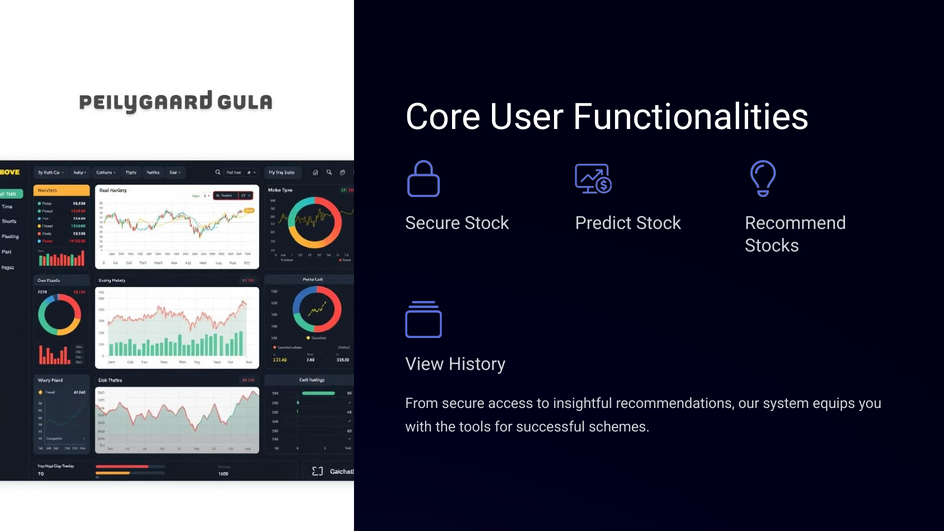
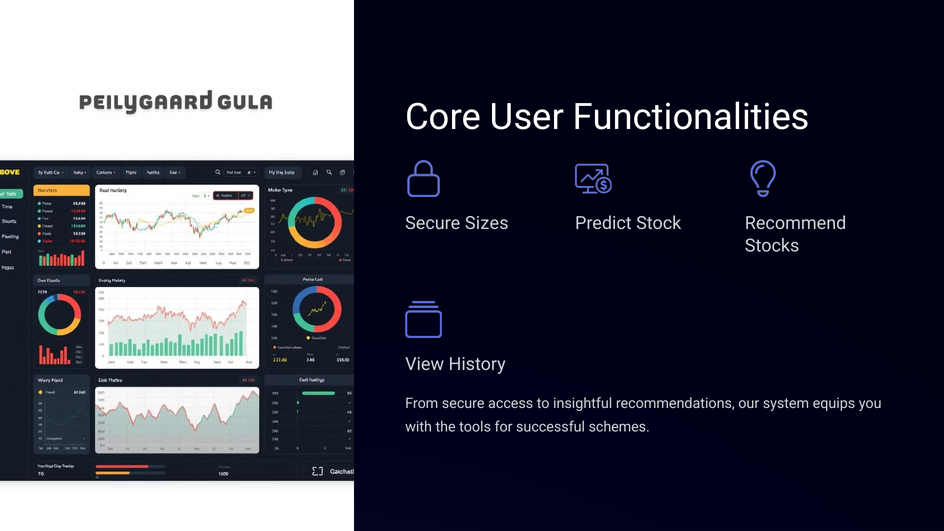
Secure Stock: Stock -> Sizes (487, 223)
